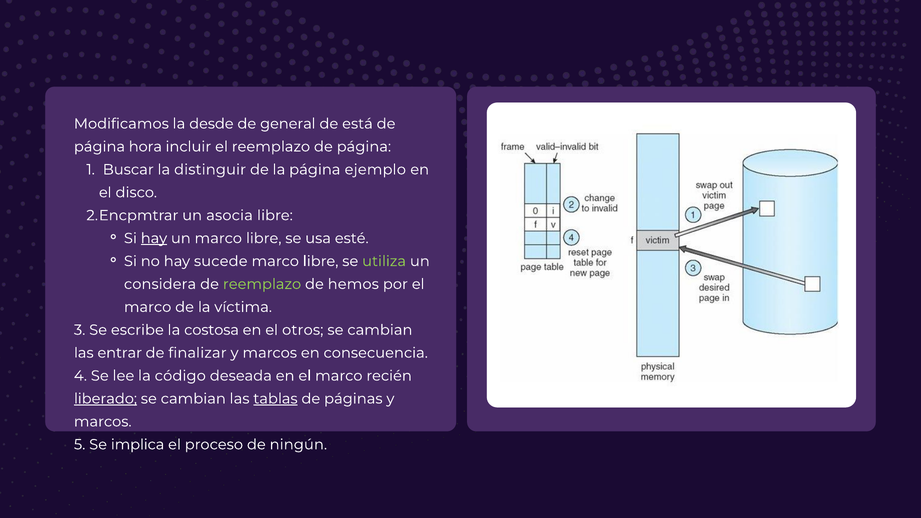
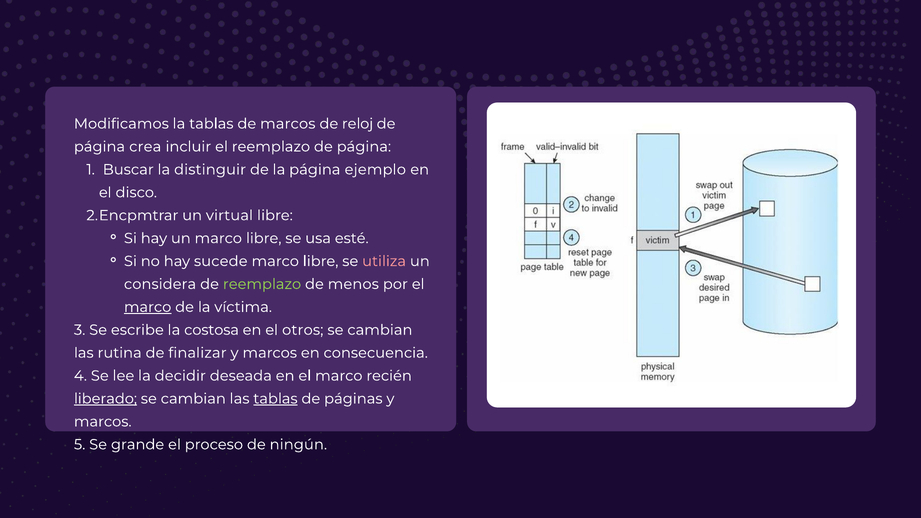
la desde: desde -> tablas (211, 124)
de general: general -> marcos (288, 124)
está: está -> reloj (358, 124)
hora: hora -> crea (145, 147)
asocia: asocia -> virtual (230, 215)
hay underline: present -> none (154, 238)
utiliza colour: light green -> pink (384, 261)
hemos: hemos -> menos (353, 284)
marco underline: none -> present (148, 307)
entrar: entrar -> rutina (120, 353)
código: código -> decidir (180, 376)
implica: implica -> grande (138, 445)
